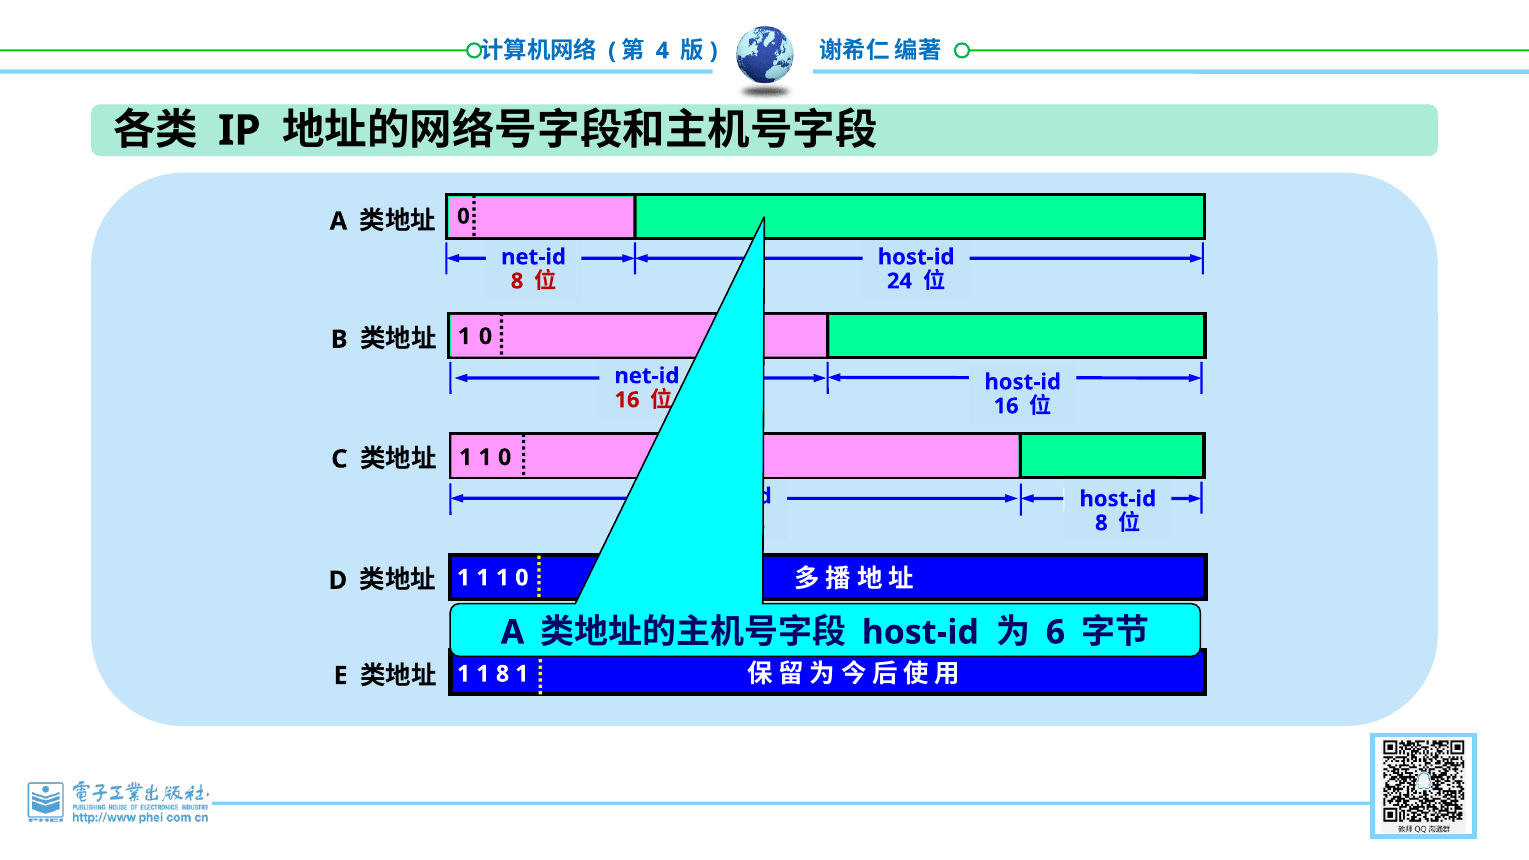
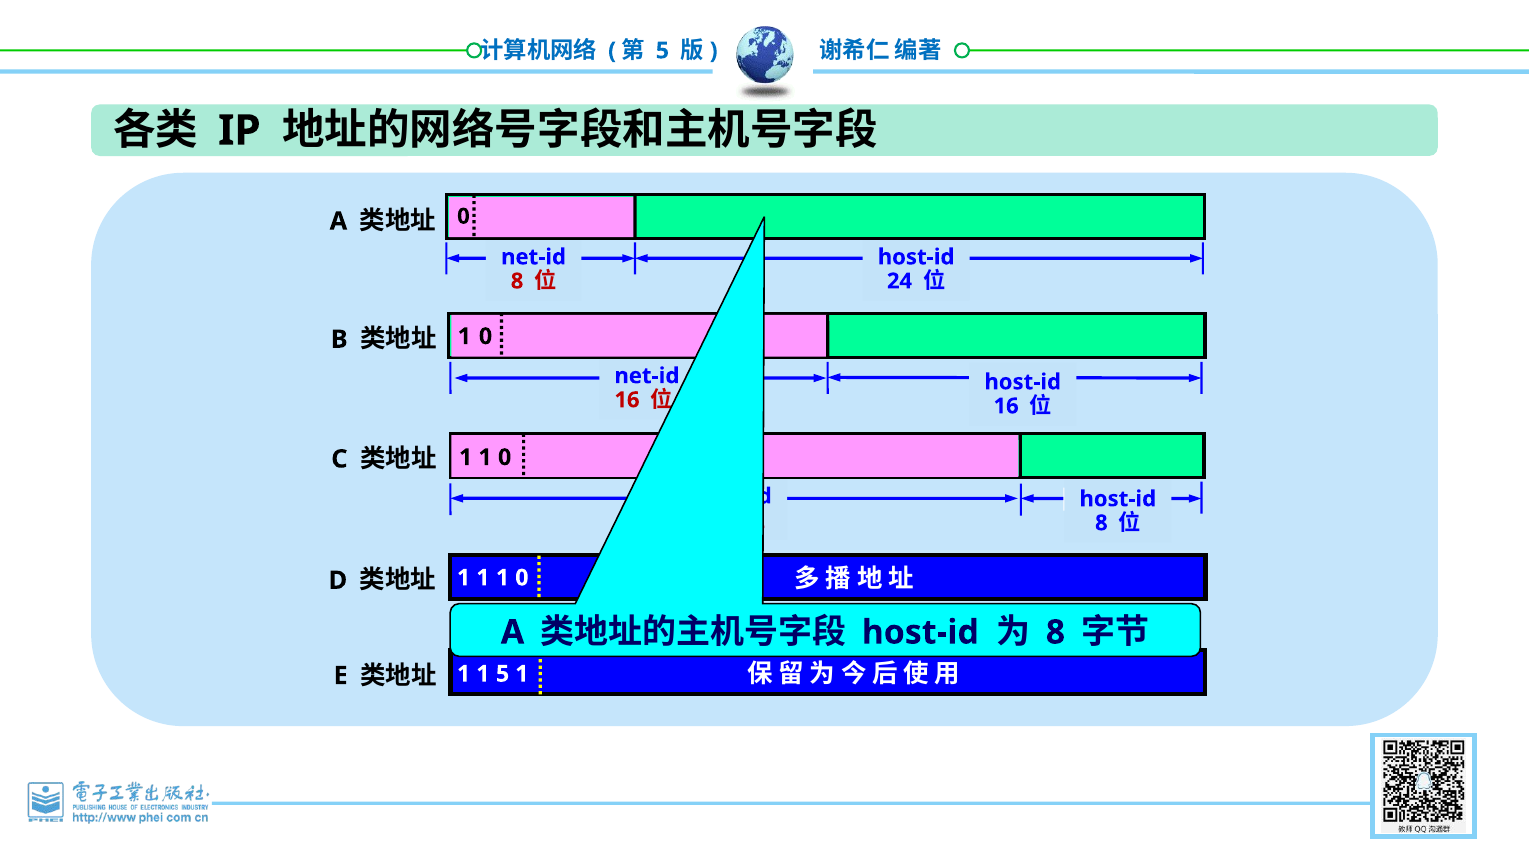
4: 4 -> 5 (662, 51)
6: 6 -> 8 (1055, 632)
1 8: 8 -> 5 (503, 674)
